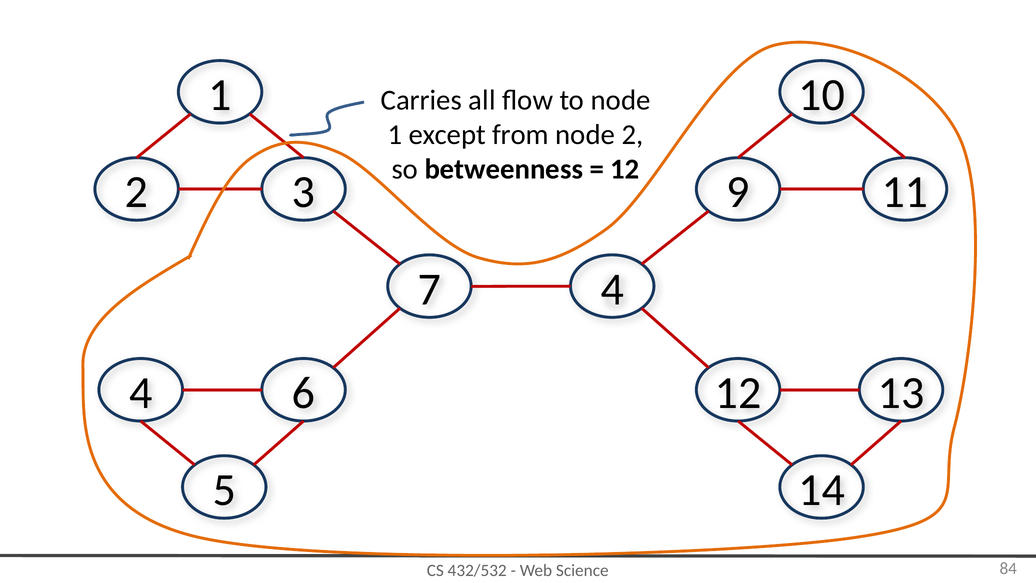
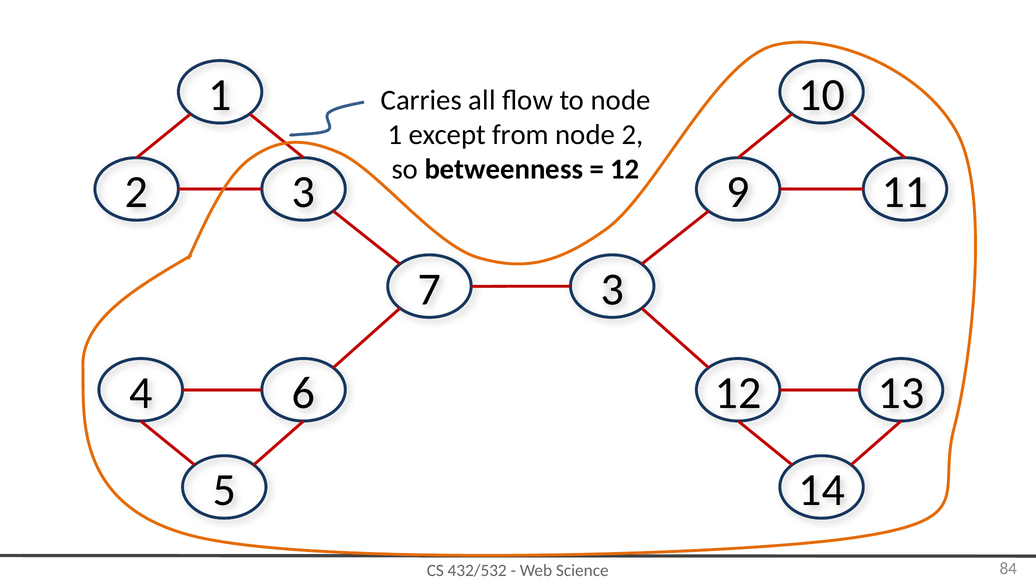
7 4: 4 -> 3 (612, 289)
